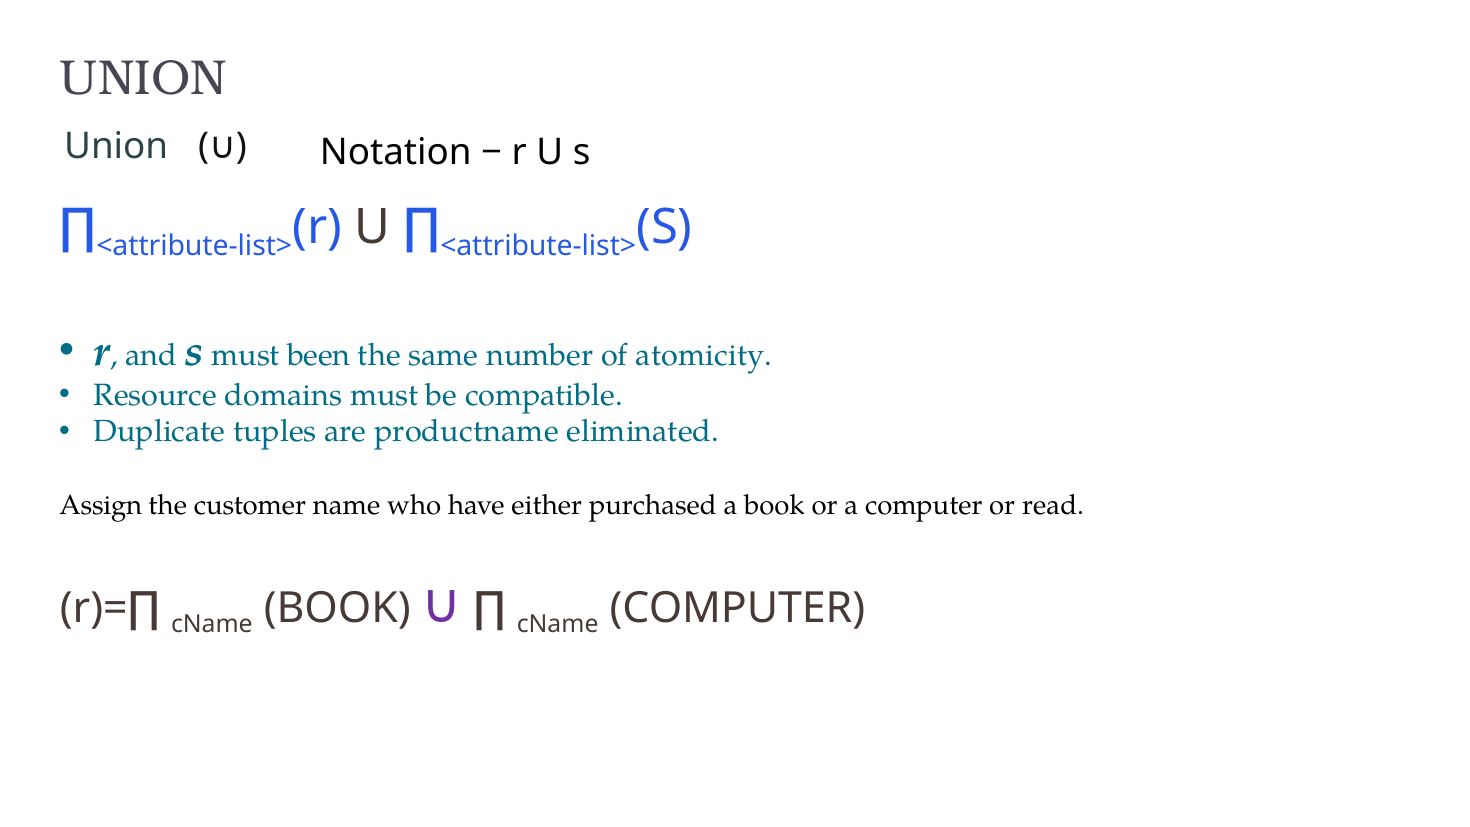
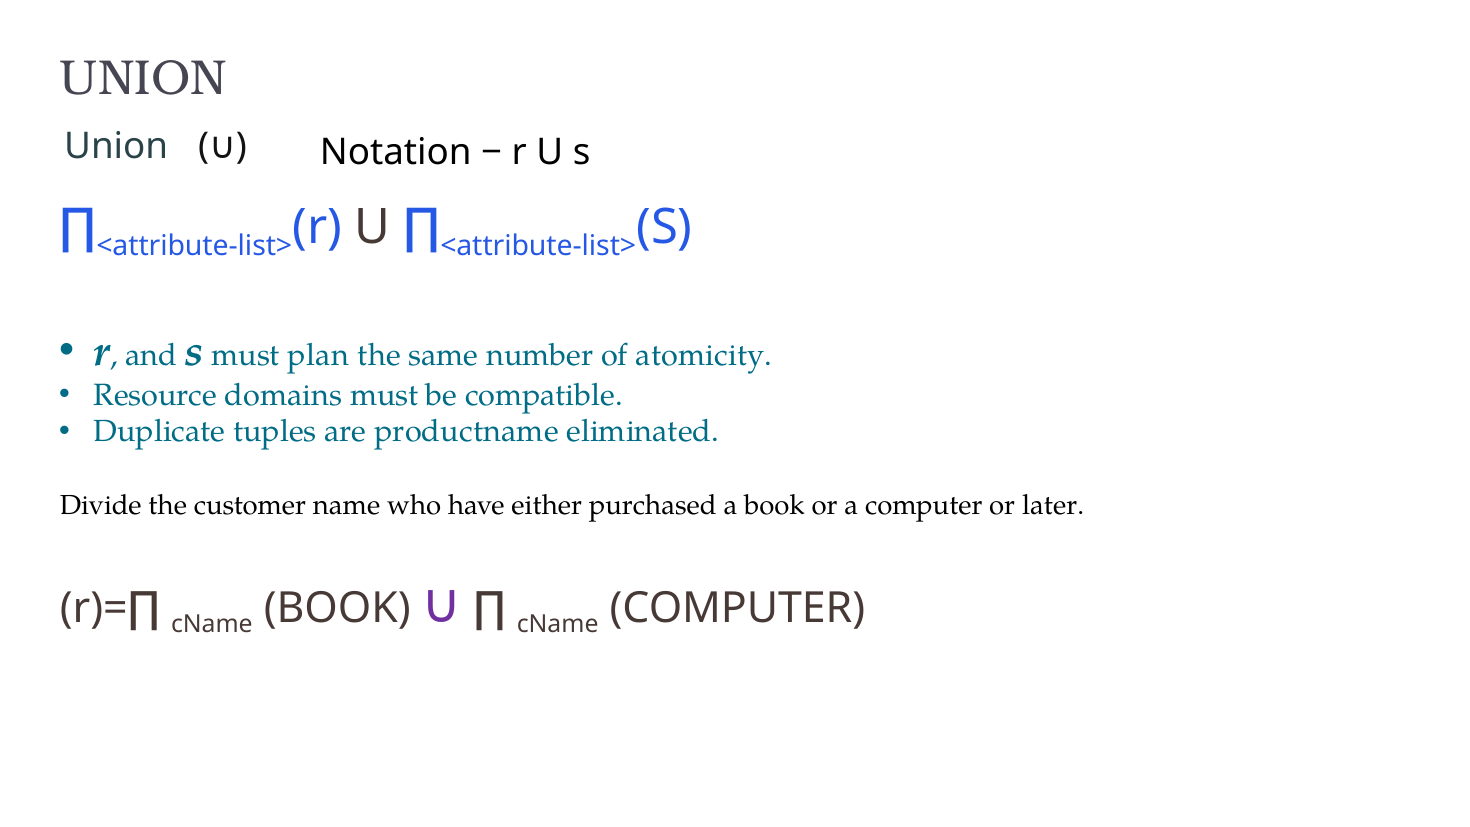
been: been -> plan (319, 356)
Assign: Assign -> Divide (101, 506)
read: read -> later (1053, 506)
